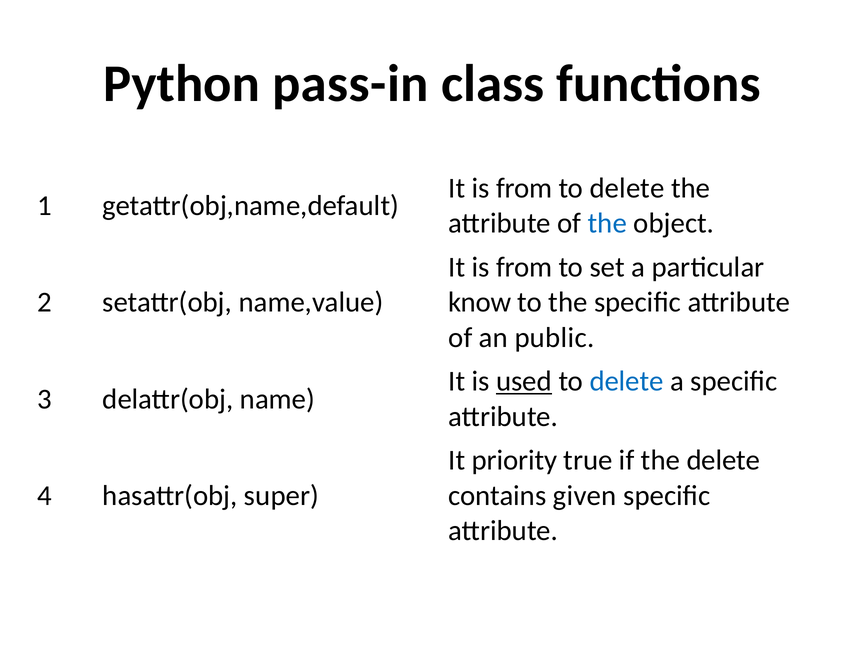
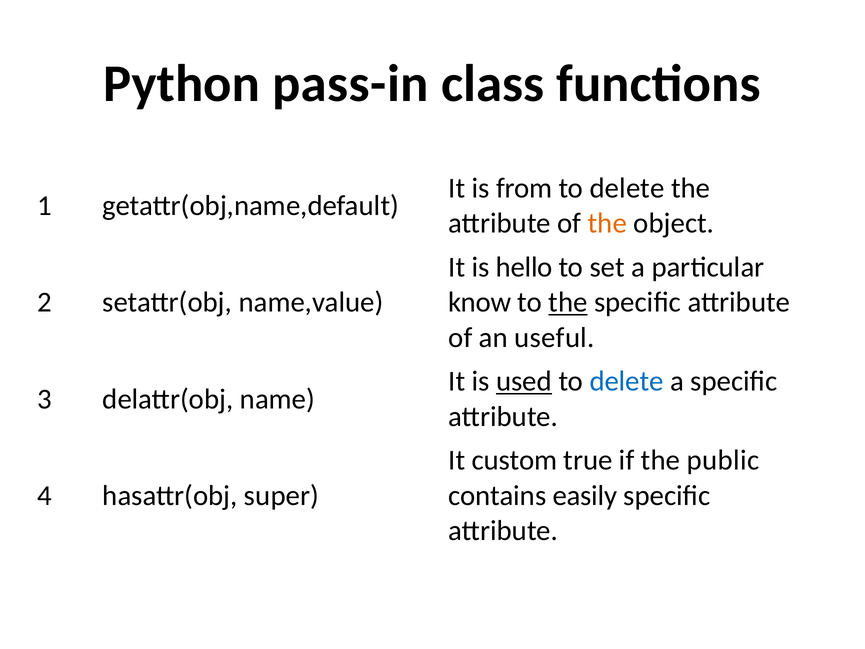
the colour: blue -> orange (607, 223)
from: from -> hello (524, 267)
the underline: none -> present (568, 302)
public: public -> useful (554, 337)
priority: priority -> custom (514, 460)
the delete: delete -> public (723, 460)
given: given -> easily (585, 495)
